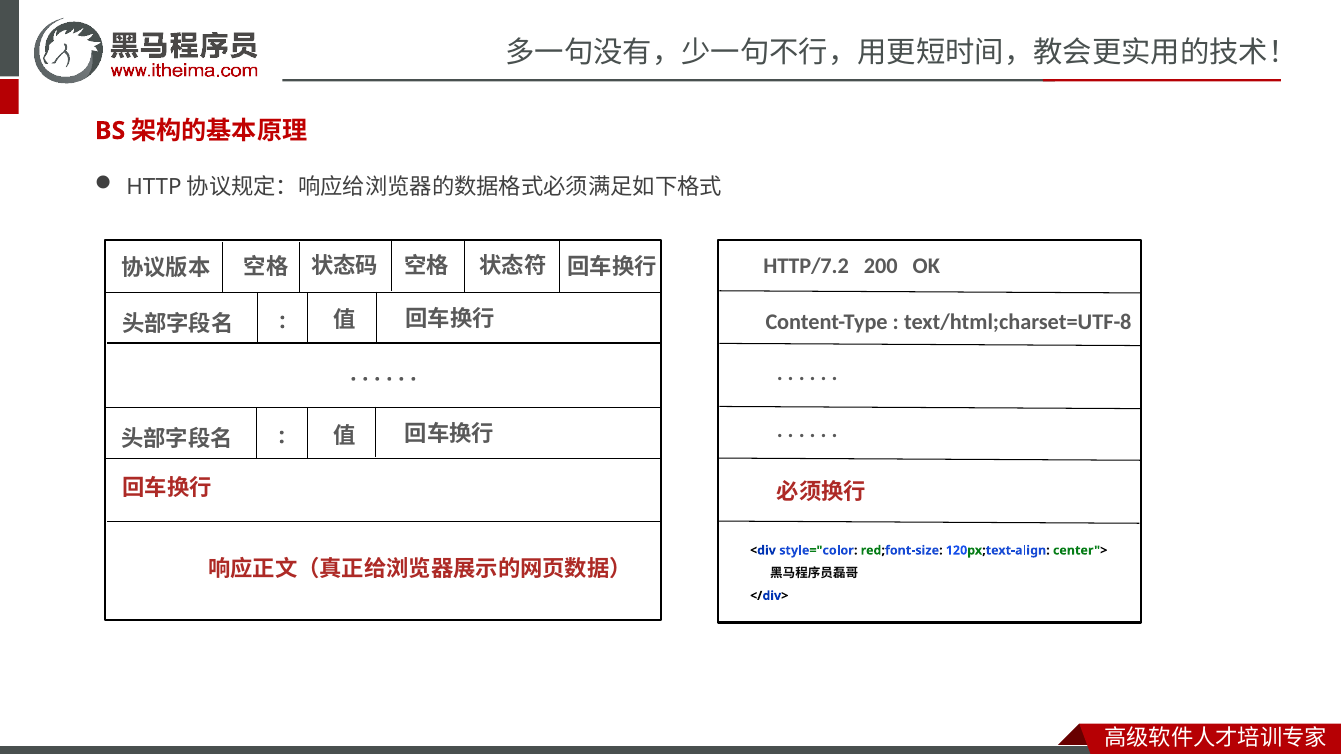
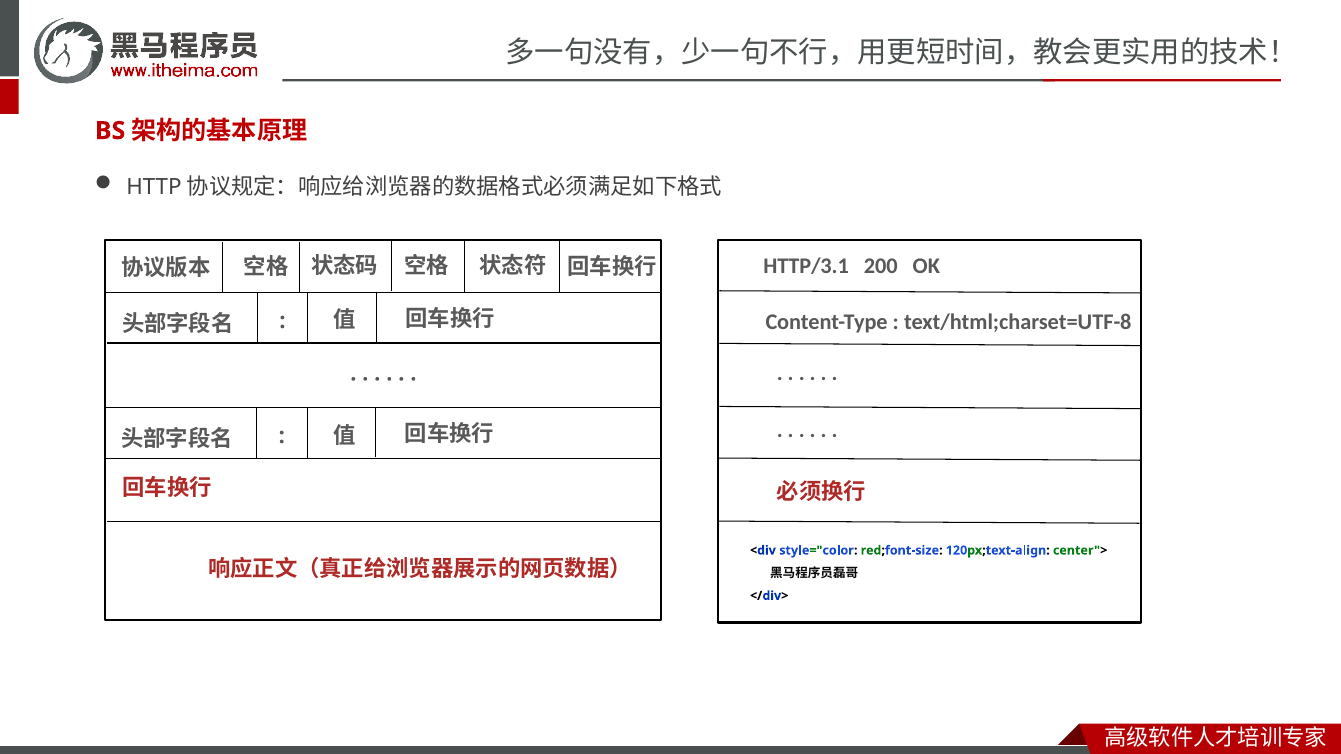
HTTP/7.2: HTTP/7.2 -> HTTP/3.1 (806, 266)
